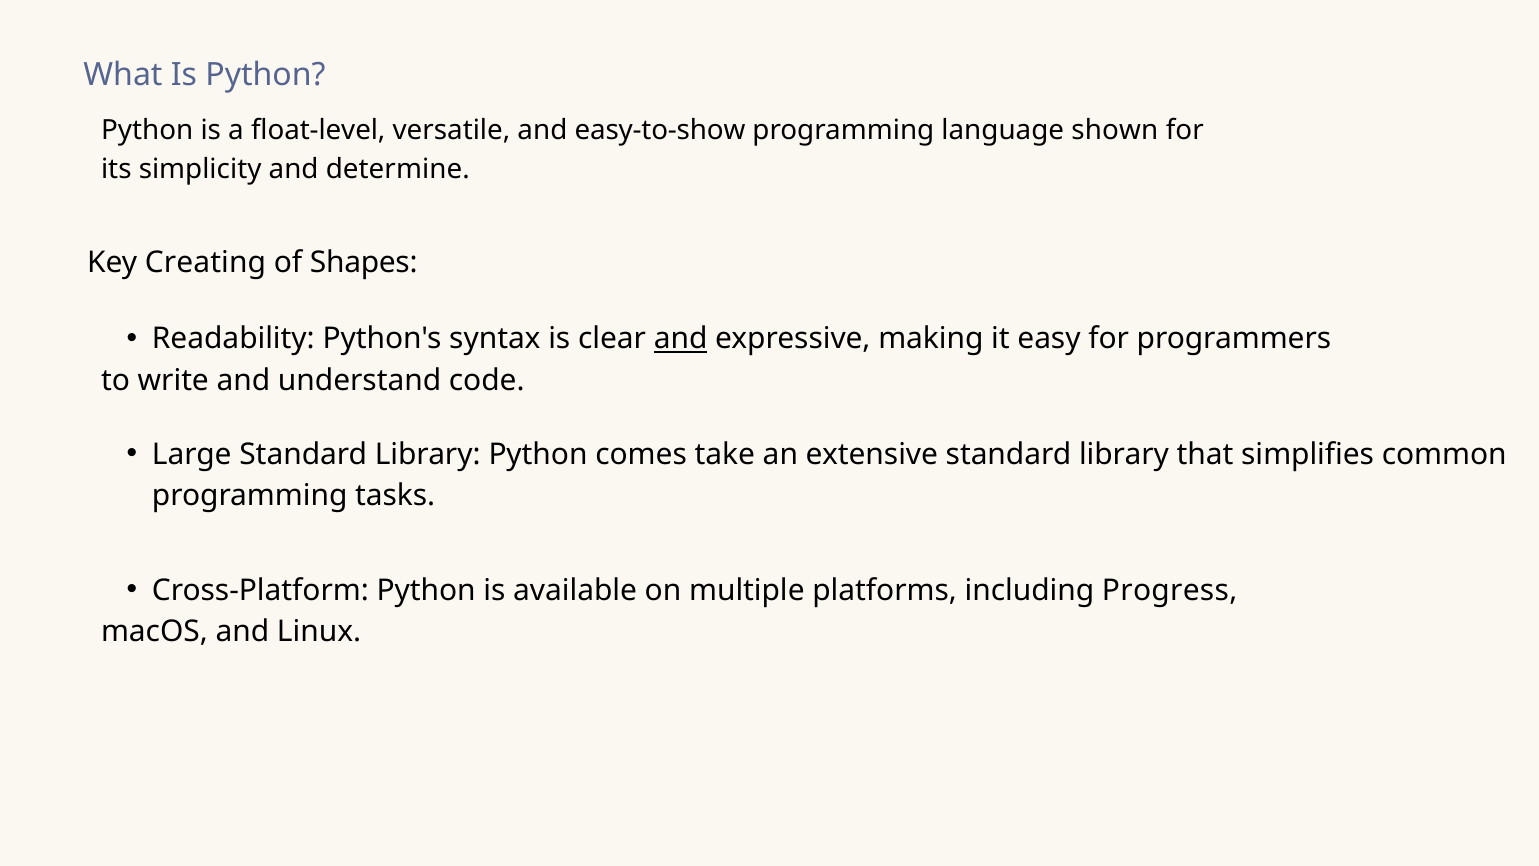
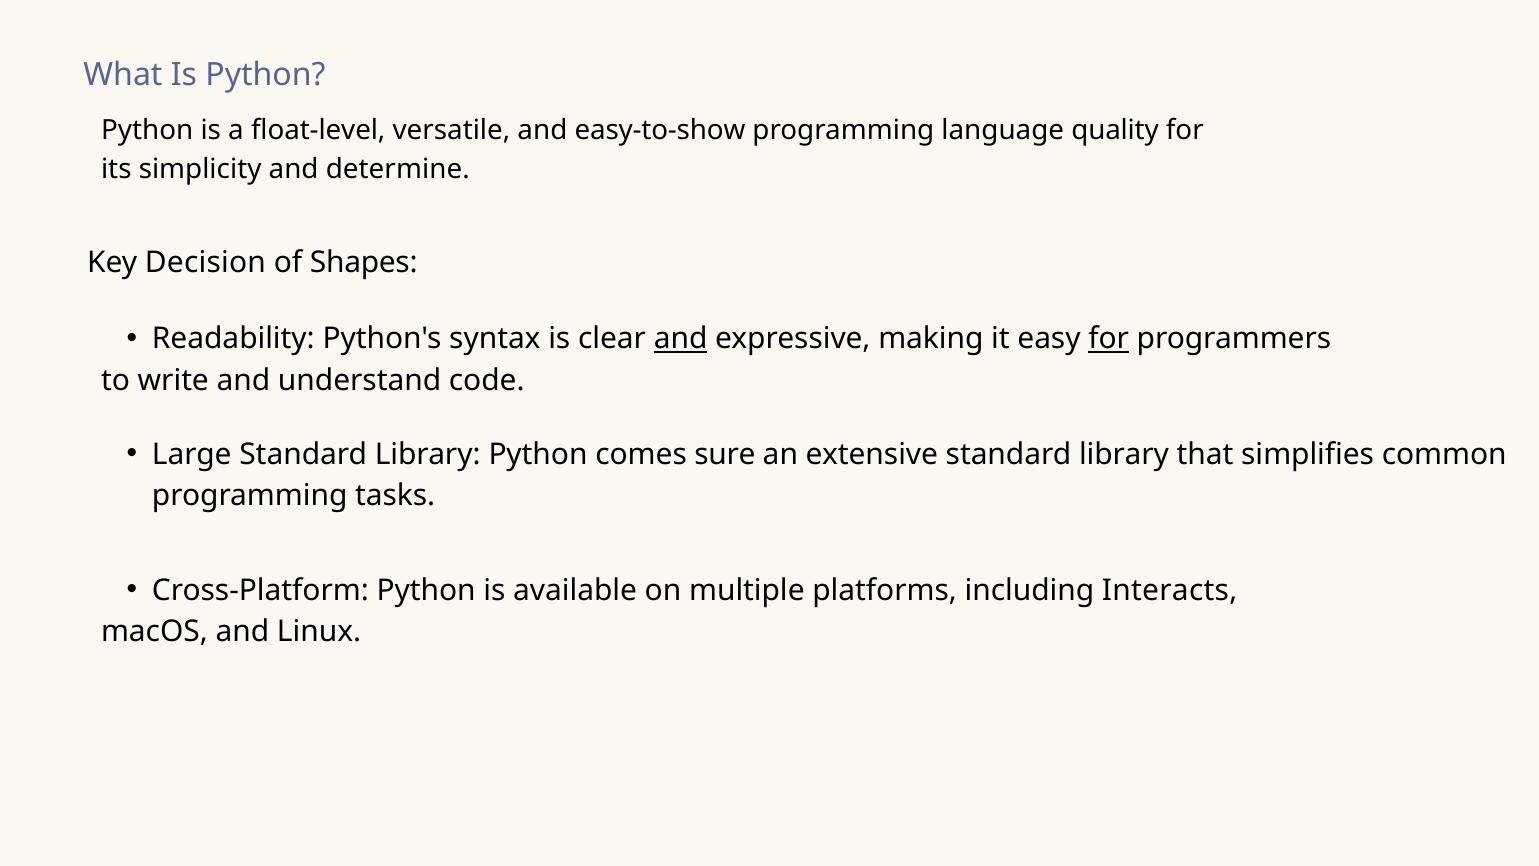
shown: shown -> quality (1115, 131)
Creating: Creating -> Decision (205, 262)
for underline: none -> present (1109, 339)
take: take -> sure (725, 454)
Progress: Progress -> Interacts (1170, 590)
